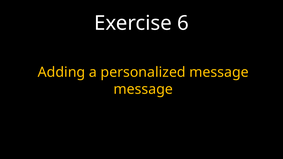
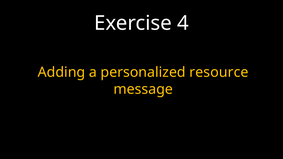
6: 6 -> 4 (183, 23)
personalized message: message -> resource (219, 72)
